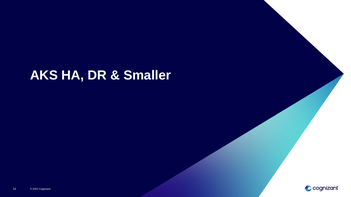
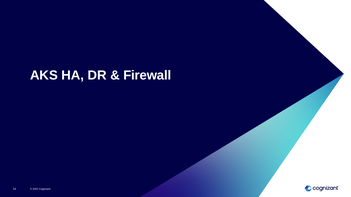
Smaller: Smaller -> Firewall (147, 76)
